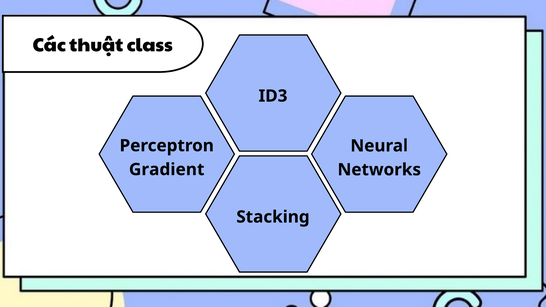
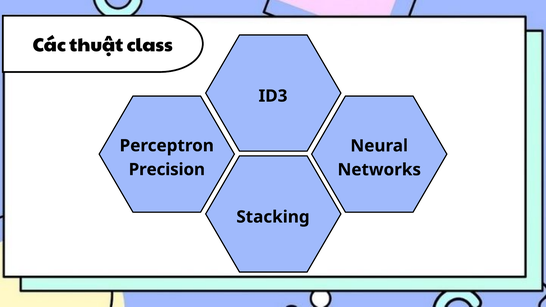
Gradient: Gradient -> Precision (167, 170)
